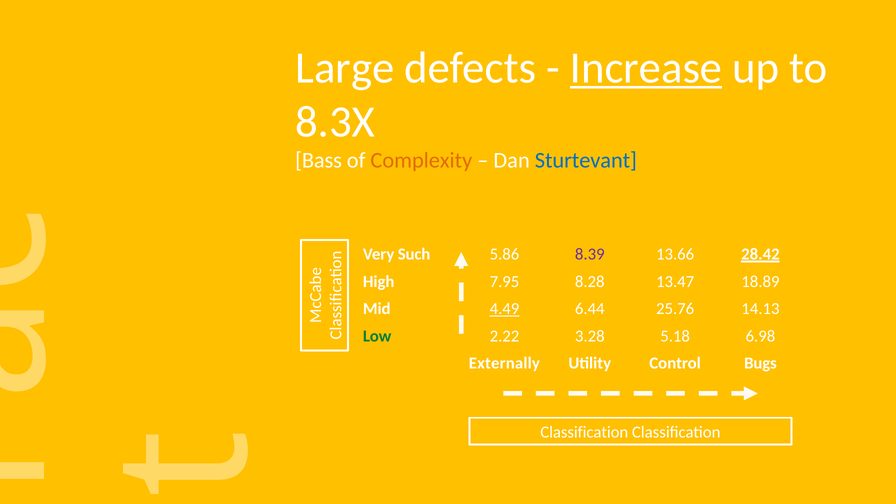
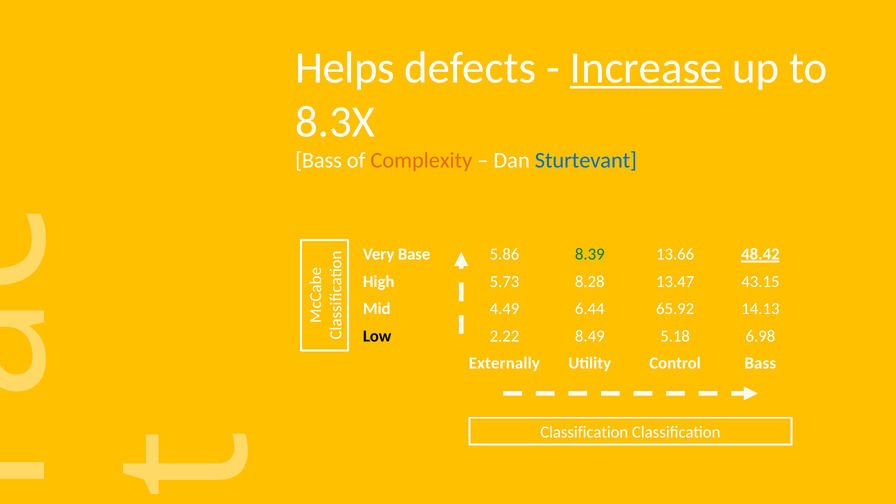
Large: Large -> Helps (345, 68)
Such: Such -> Base (414, 254)
8.39 colour: purple -> green (590, 254)
28.42: 28.42 -> 48.42 (760, 254)
7.95: 7.95 -> 5.73 (504, 282)
18.89: 18.89 -> 43.15 (760, 282)
4.49 underline: present -> none (504, 309)
25.76: 25.76 -> 65.92 (675, 309)
Low colour: green -> black (377, 336)
3.28: 3.28 -> 8.49 (590, 336)
Control Bugs: Bugs -> Bass (760, 363)
